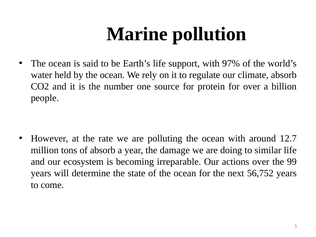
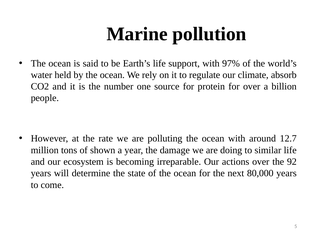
of absorb: absorb -> shown (103, 150)
99: 99 -> 92 (292, 162)
56,752: 56,752 -> 80,000 (260, 173)
